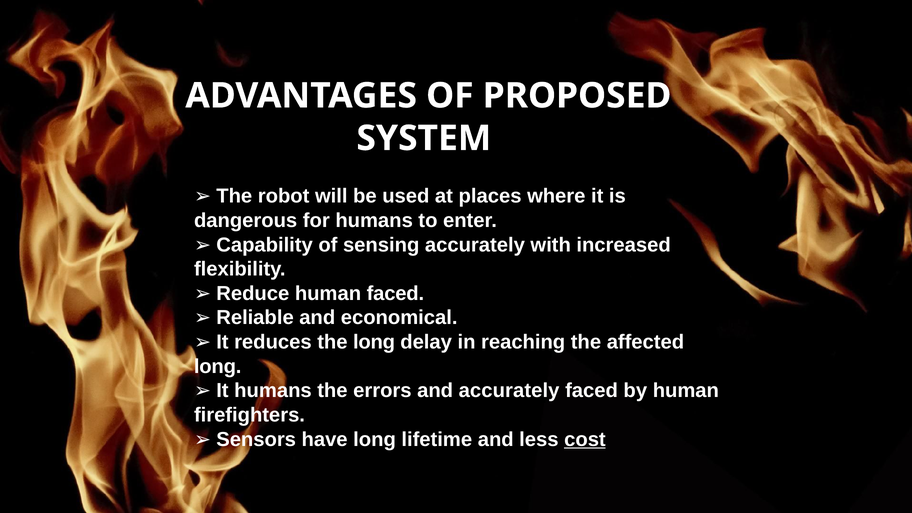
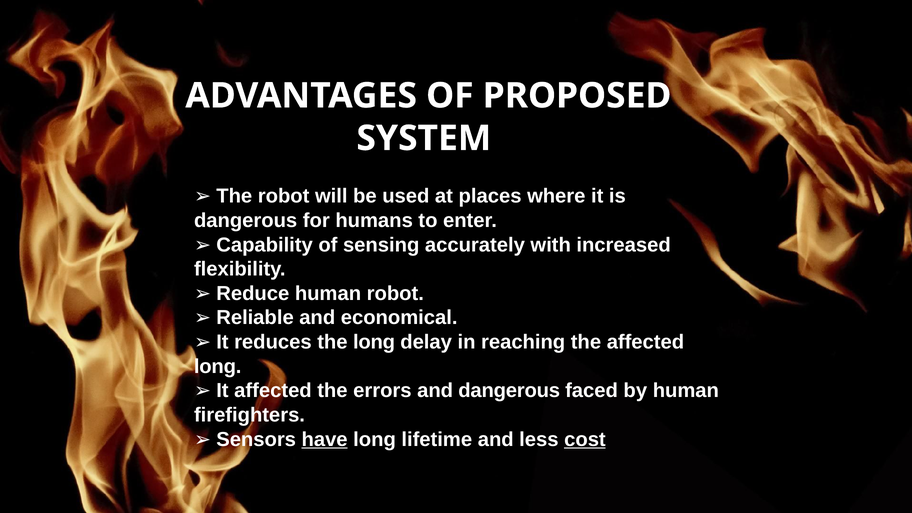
human faced: faced -> robot (395, 293)
It humans: humans -> affected (273, 391)
and accurately: accurately -> dangerous (509, 391)
have underline: none -> present (325, 439)
